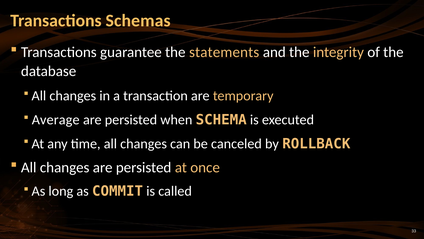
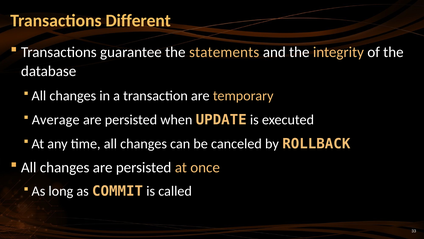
Schemas: Schemas -> Different (138, 21)
SCHEMA: SCHEMA -> UPDATE (221, 120)
